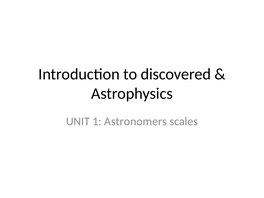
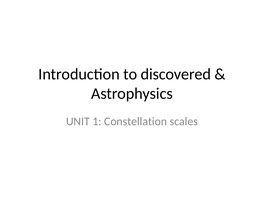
Astronomers: Astronomers -> Constellation (136, 121)
